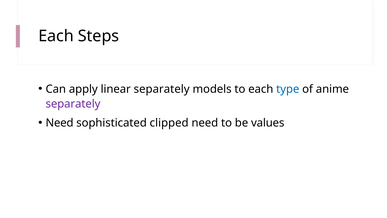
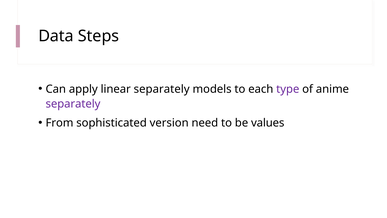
Each: Each -> Data (56, 36)
type colour: blue -> purple (288, 89)
Need: Need -> From (59, 123)
clipped: clipped -> version (169, 123)
